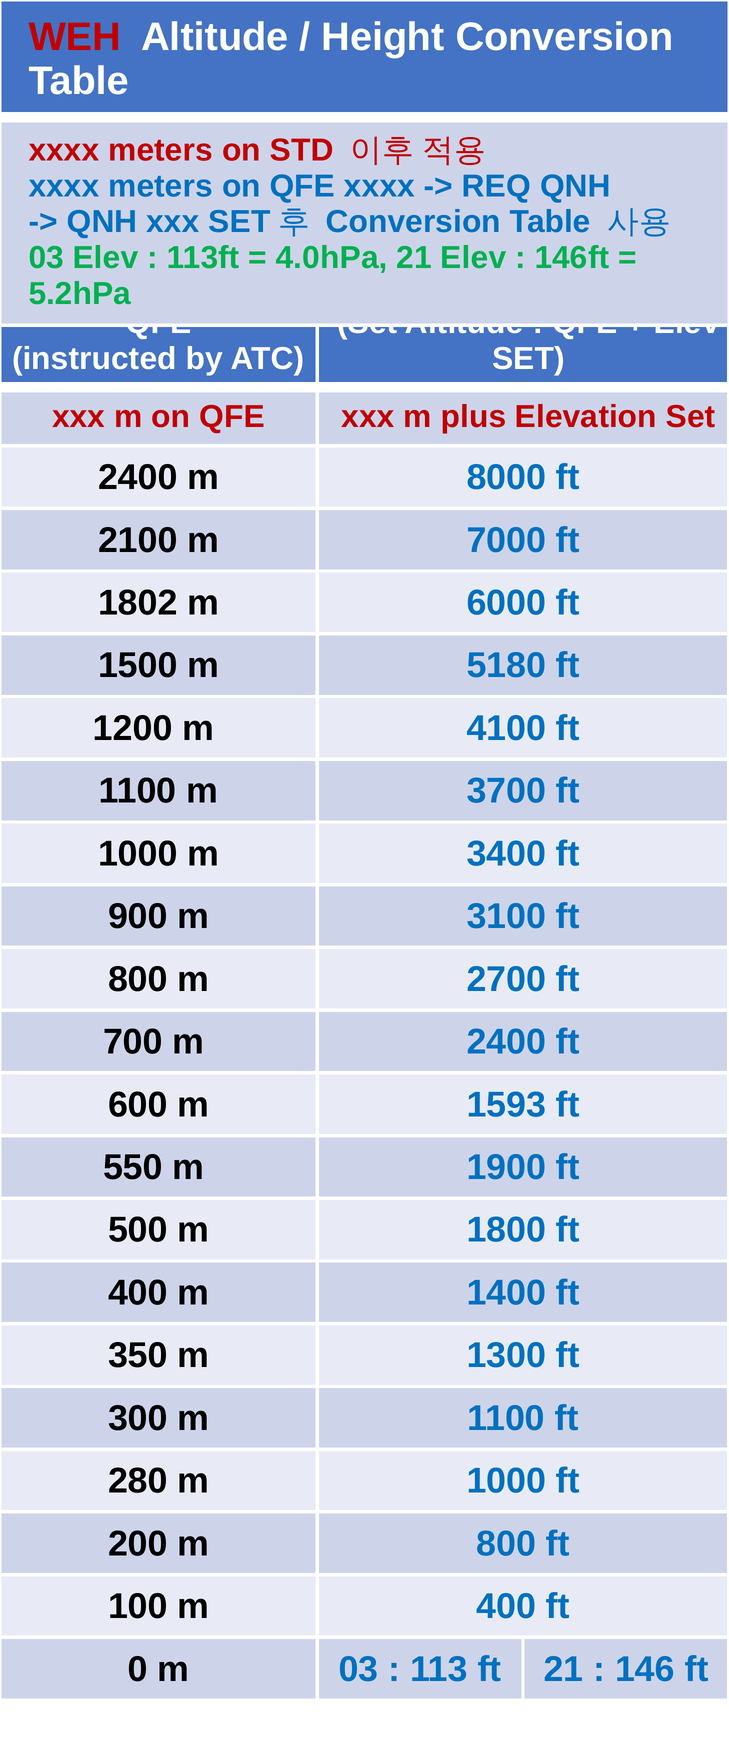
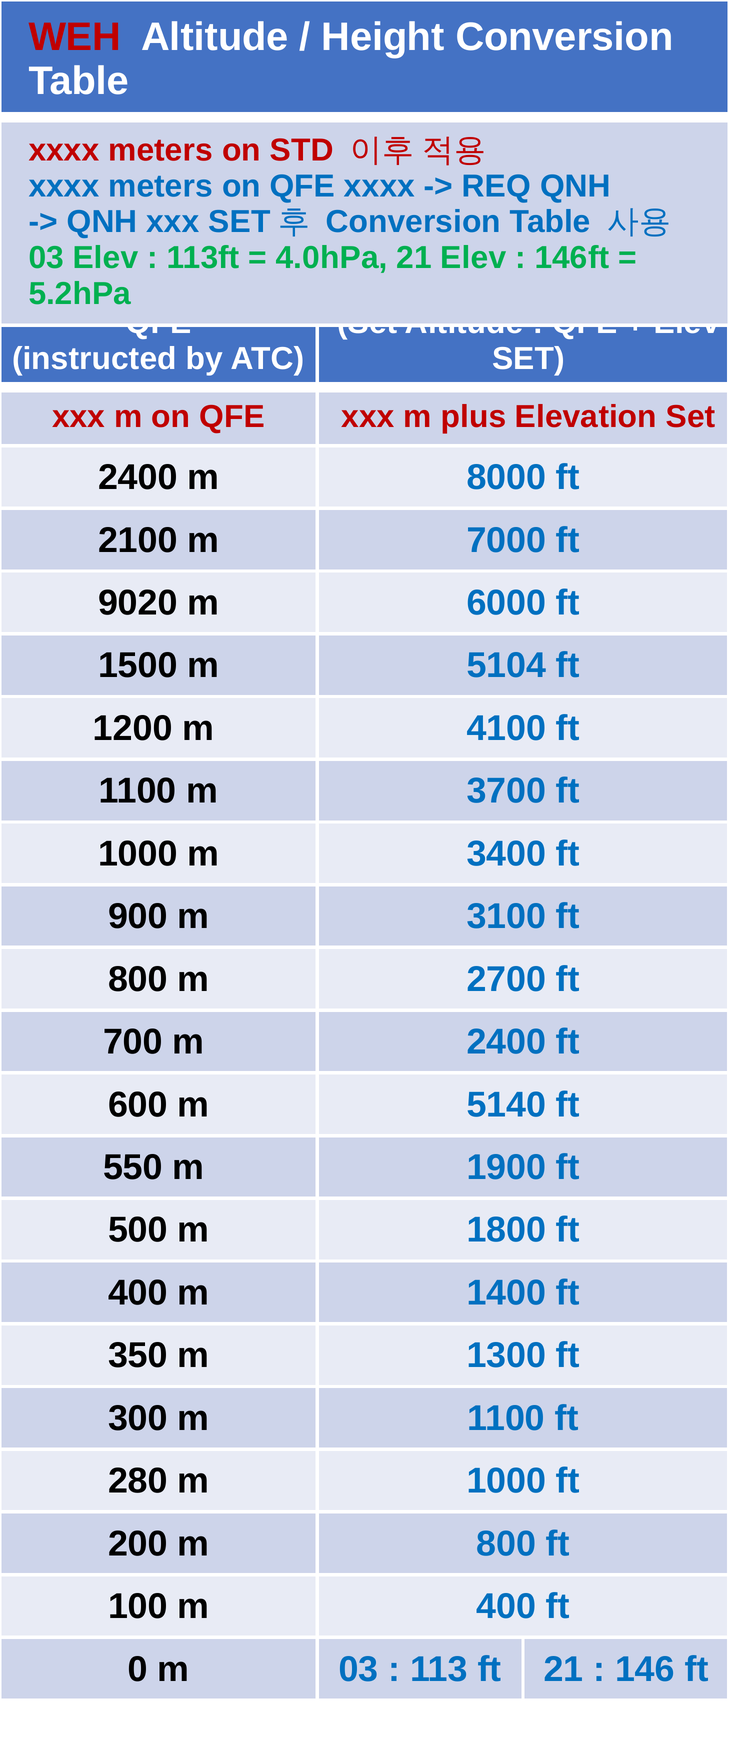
1802: 1802 -> 9020 (138, 603)
5180: 5180 -> 5104 (506, 666)
1593: 1593 -> 5140 (506, 1106)
